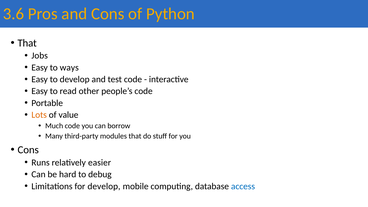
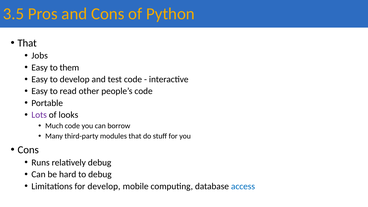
3.6: 3.6 -> 3.5 (13, 14)
ways: ways -> them (69, 67)
Lots colour: orange -> purple (39, 115)
value: value -> looks (68, 115)
relatively easier: easier -> debug (100, 163)
